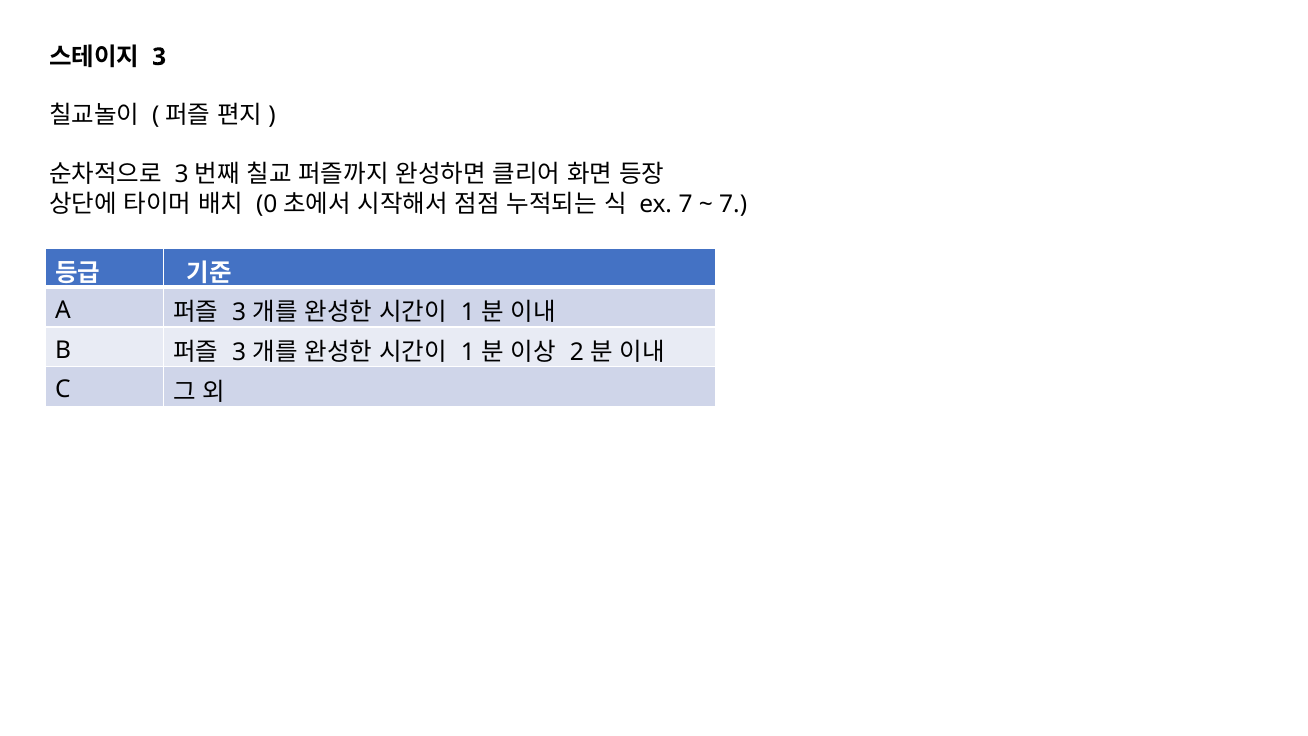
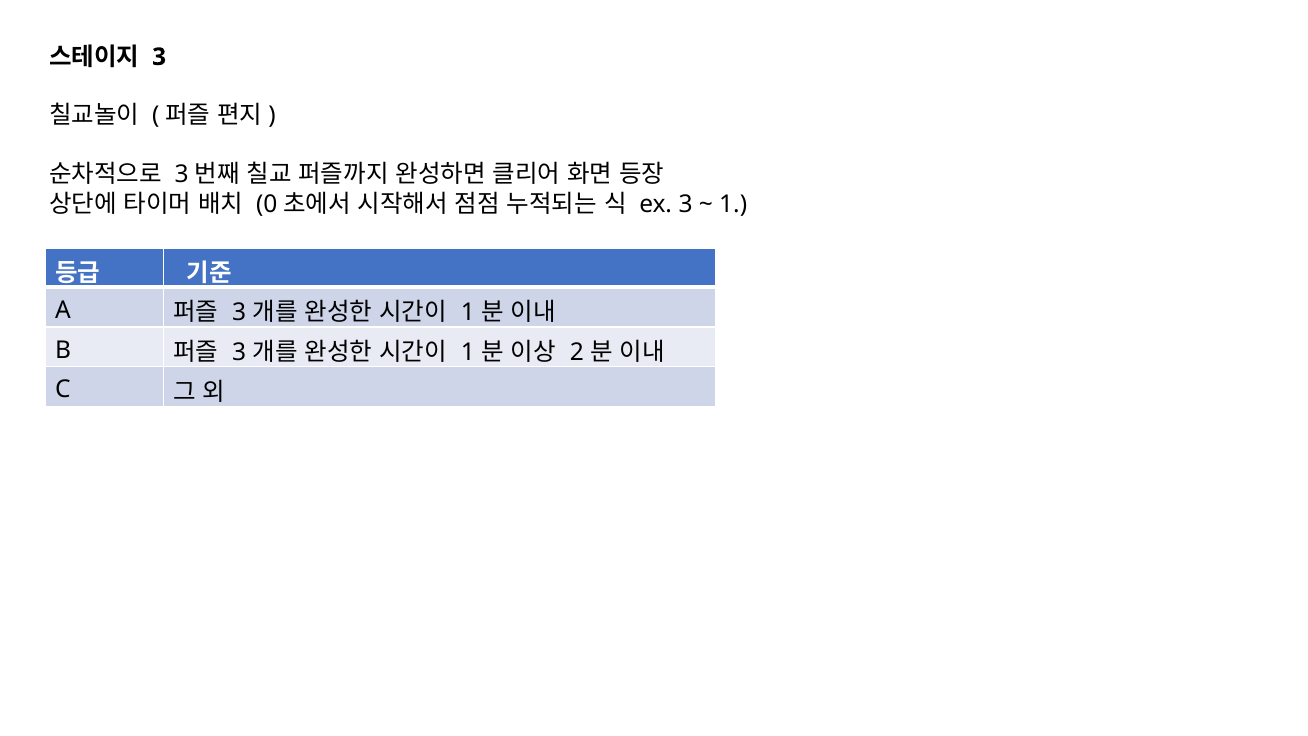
ex 7: 7 -> 3 (686, 204)
7: 7 -> 1 (733, 204)
